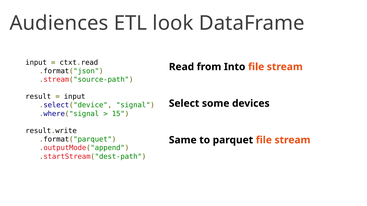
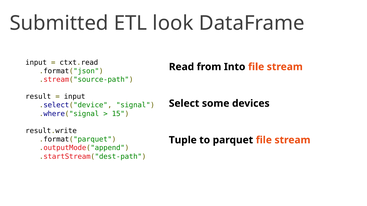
Audiences: Audiences -> Submitted (59, 23)
Same: Same -> Tuple (183, 140)
